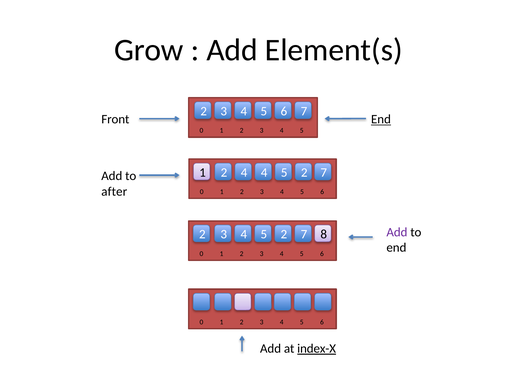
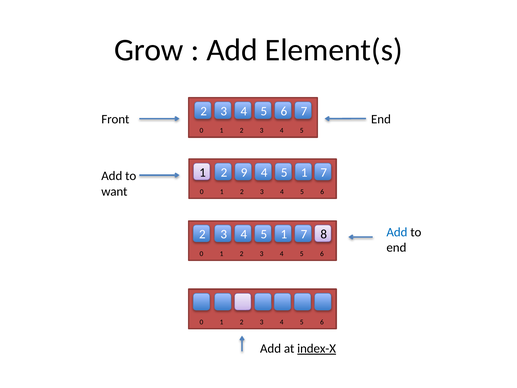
End underline: present -> none (381, 119)
2 4: 4 -> 9 (244, 172)
2: 2 -> 1 (304, 172)
after: after -> want (114, 191)
Add colour: purple -> blue (397, 232)
2: 2 -> 1 (284, 234)
